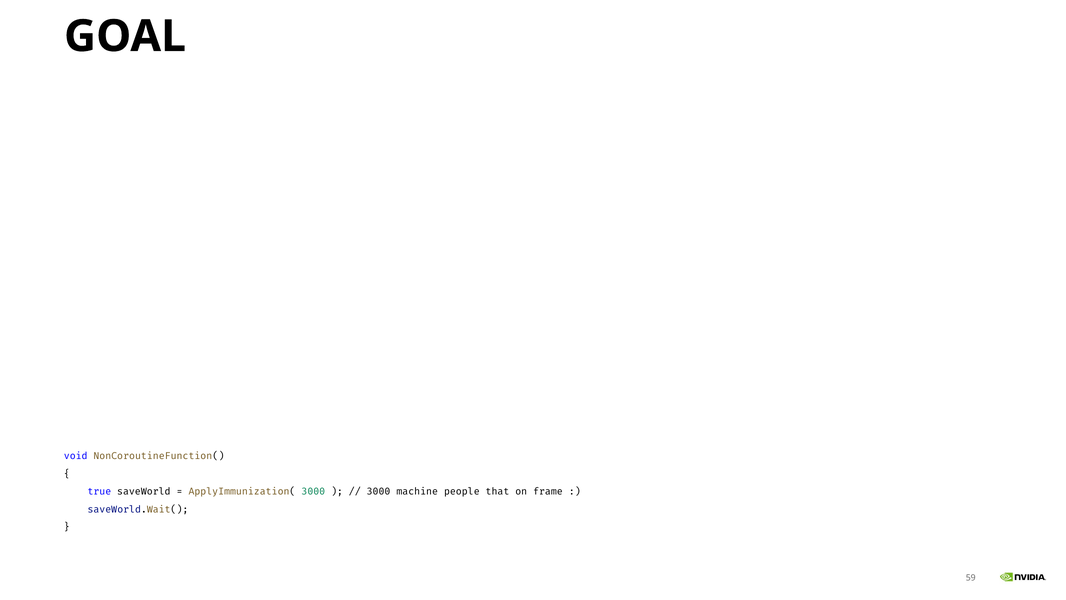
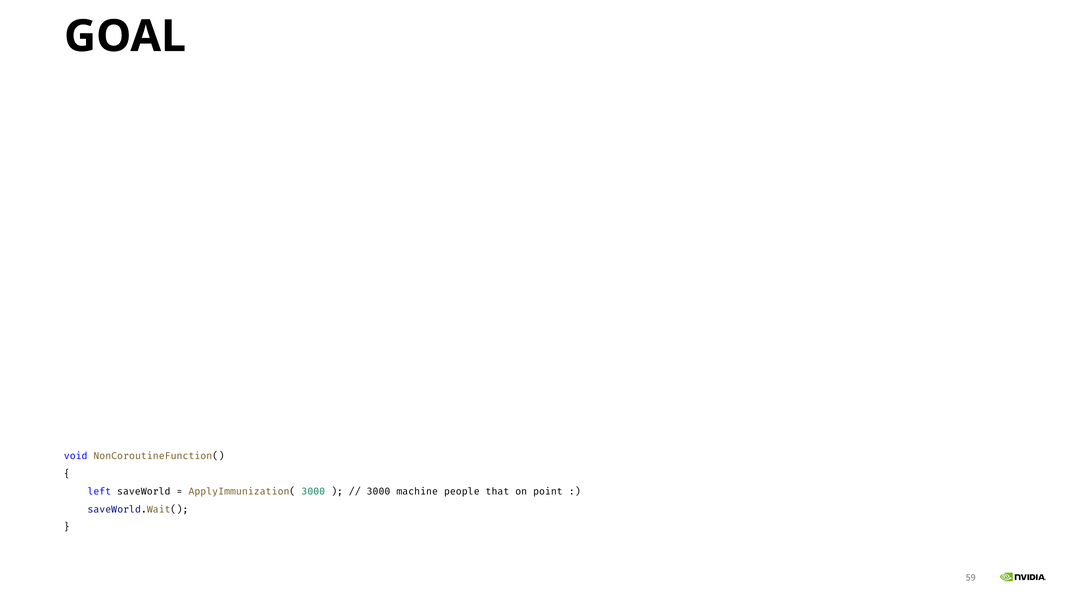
true: true -> left (99, 491)
frame: frame -> point (548, 491)
